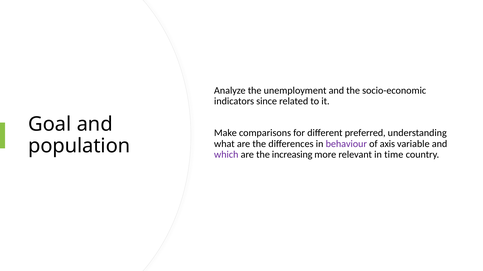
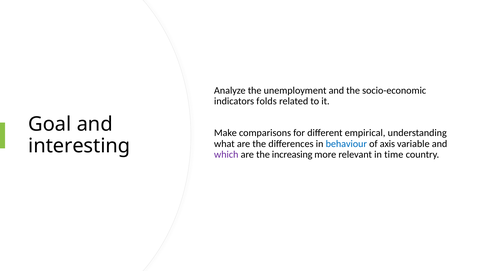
since: since -> folds (267, 101)
preferred: preferred -> empirical (365, 133)
behaviour colour: purple -> blue (346, 144)
population: population -> interesting (79, 146)
